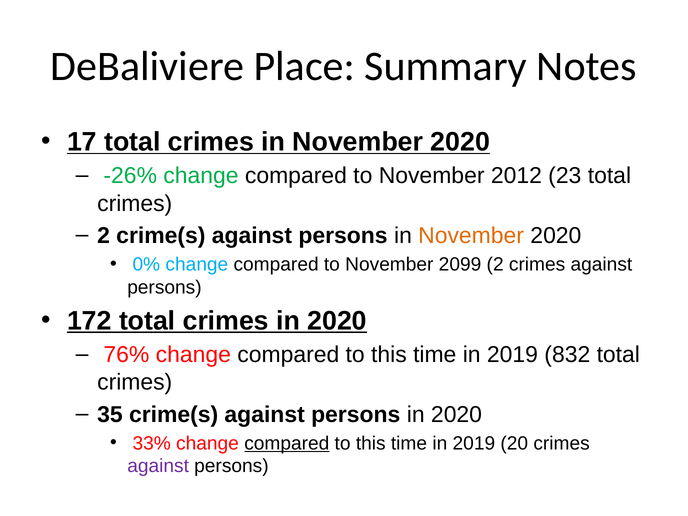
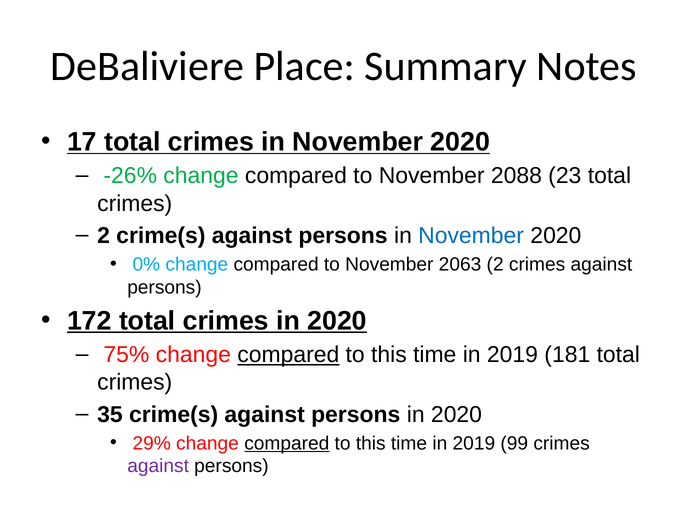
2012: 2012 -> 2088 (516, 176)
November colour: orange -> blue (471, 236)
2099: 2099 -> 2063 (460, 264)
76%: 76% -> 75% (126, 355)
compared underline: none -> present (288, 355)
832: 832 -> 181 (567, 355)
33%: 33% -> 29% (152, 443)
20: 20 -> 99 (514, 443)
